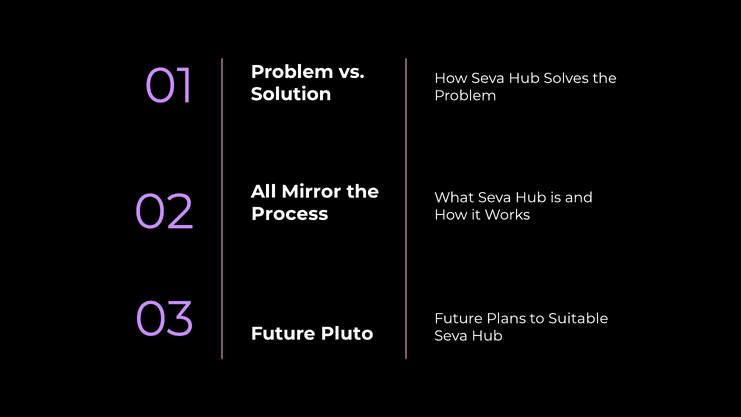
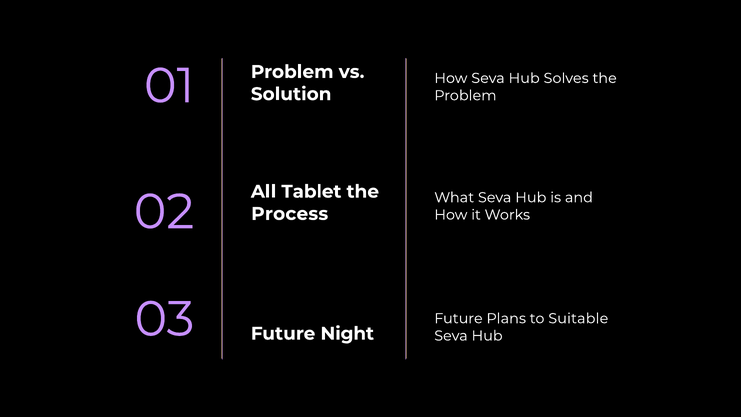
Mirror: Mirror -> Tablet (311, 192)
Pluto: Pluto -> Night (347, 333)
